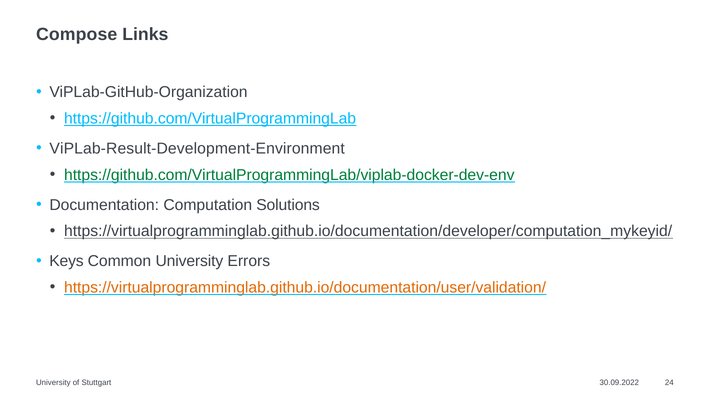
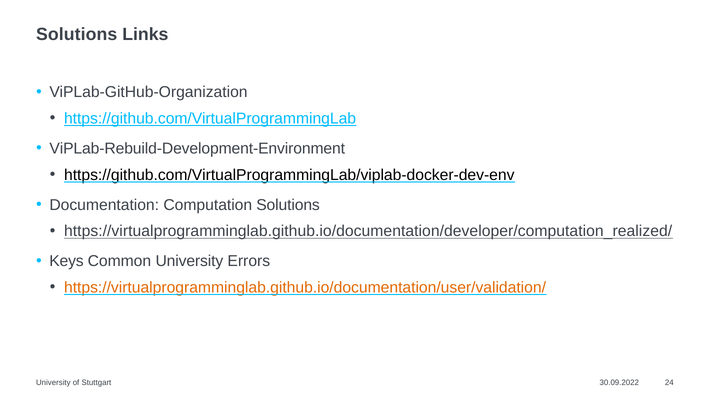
Compose: Compose -> Solutions (77, 34)
ViPLab-Result-Development-Environment: ViPLab-Result-Development-Environment -> ViPLab-Rebuild-Development-Environment (197, 148)
https://github.com/VirtualProgrammingLab/viplab-docker-dev-env colour: green -> black (289, 175)
https://virtualprogramminglab.github.io/documentation/developer/computation_mykeyid/: https://virtualprogramminglab.github.io/documentation/developer/computation_mykeyid/ -> https://virtualprogramminglab.github.io/documentation/developer/computation_realized/ (368, 231)
